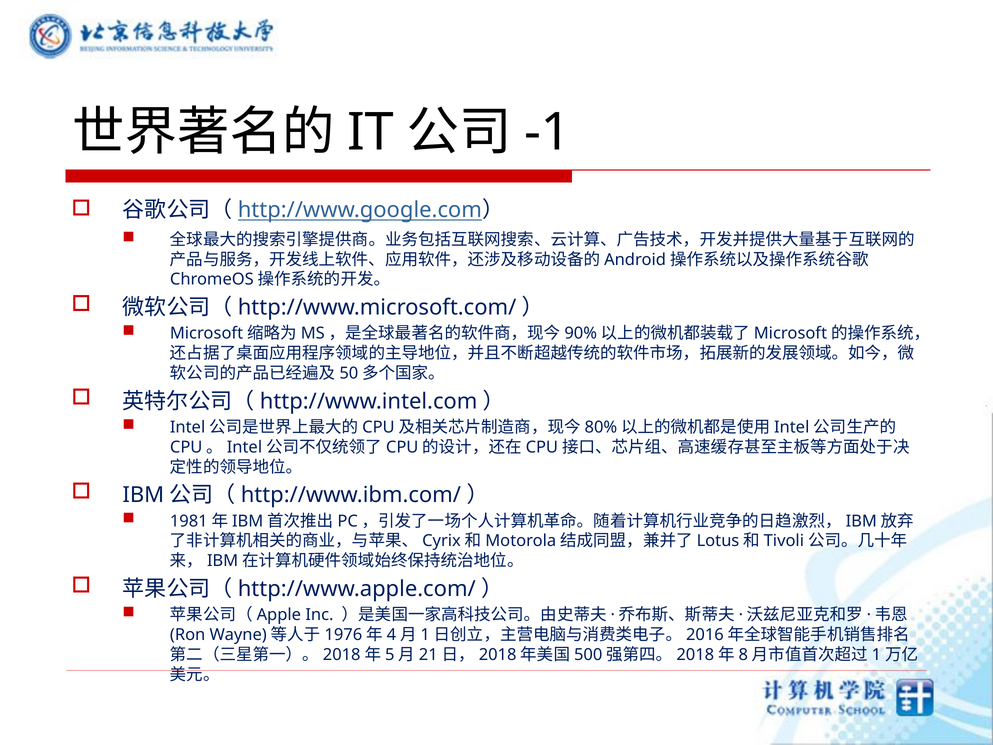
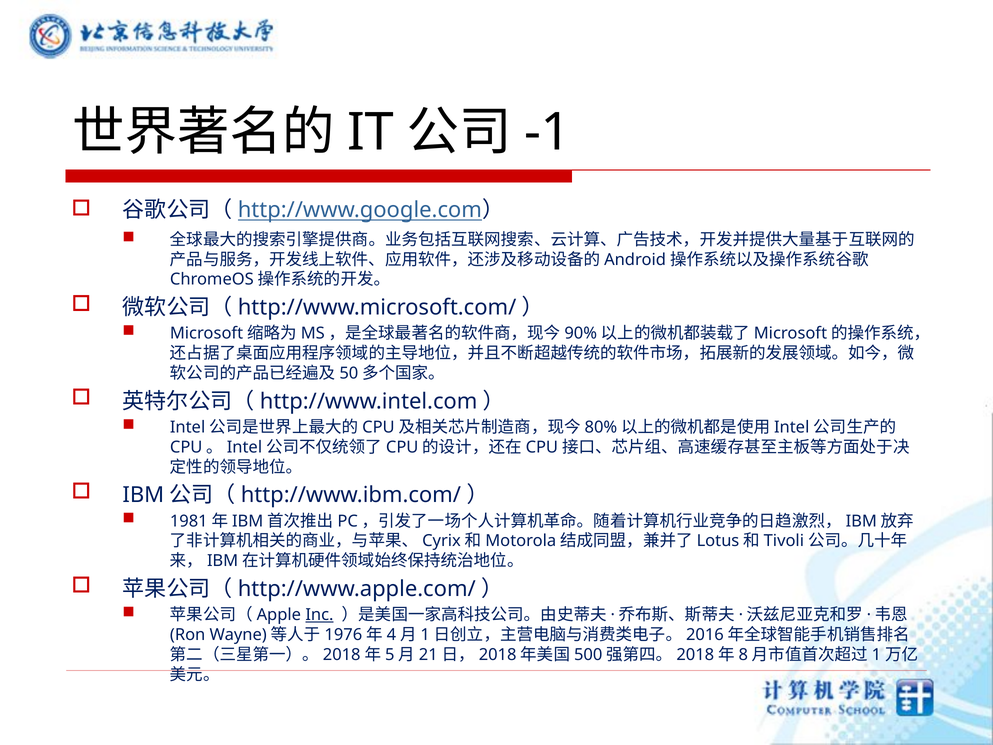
Inc underline: none -> present (319, 615)
